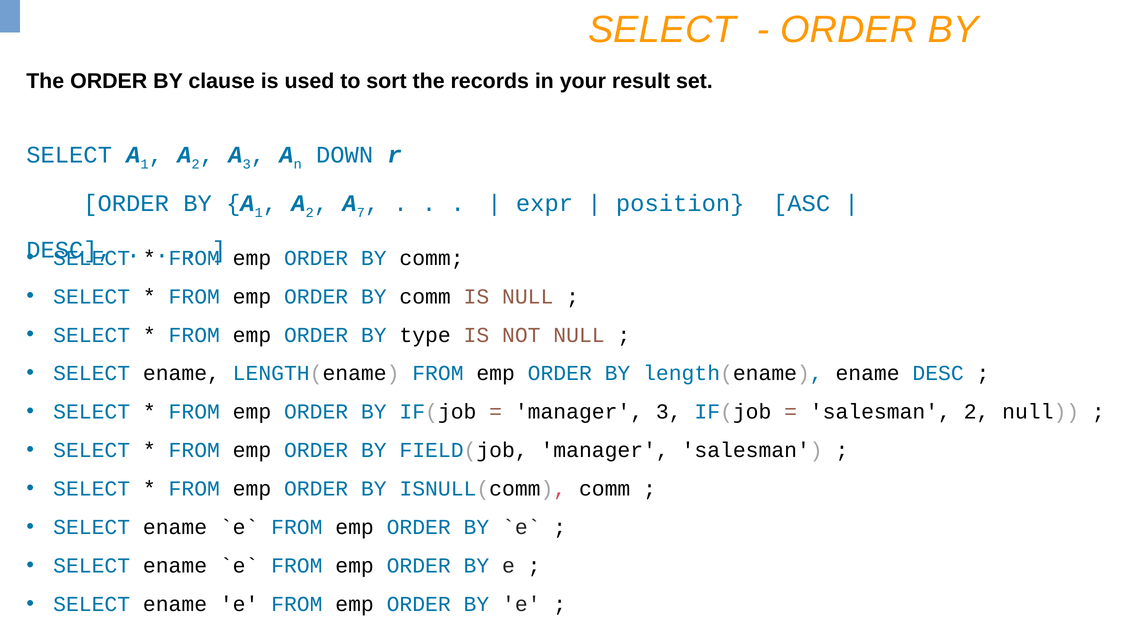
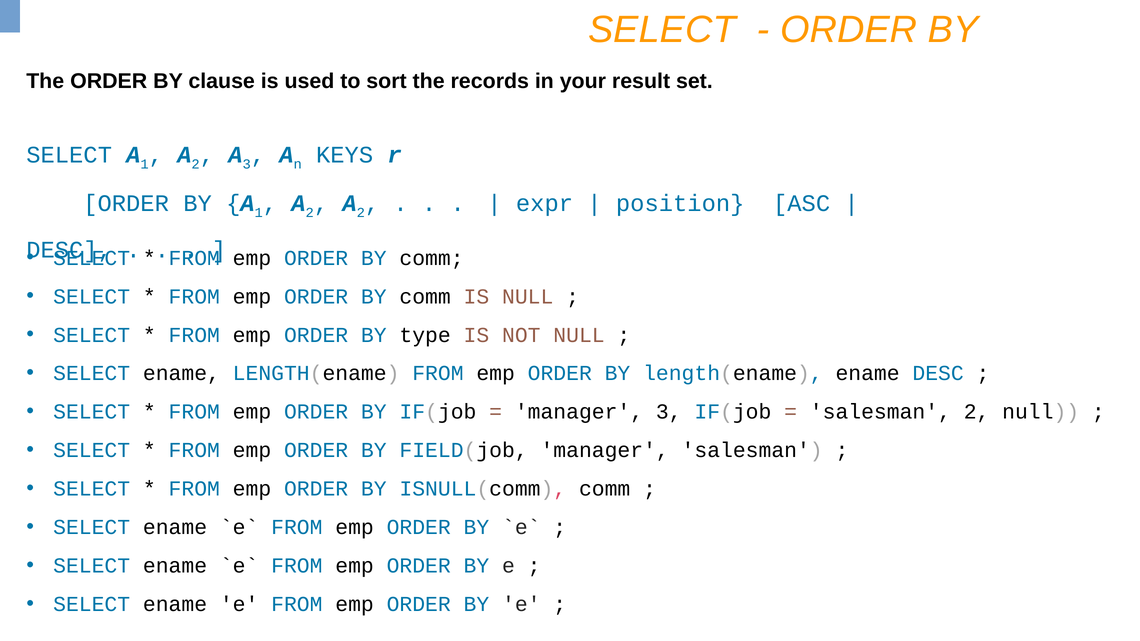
DOWN: DOWN -> KEYS (345, 155)
7: 7 -> 2 (361, 213)
